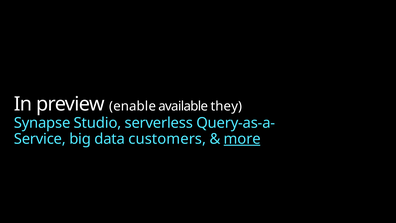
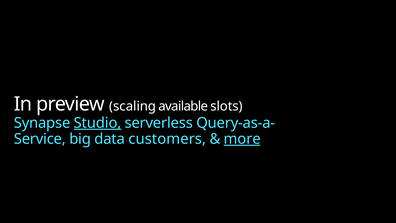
enable: enable -> scaling (133, 106)
they: they -> slots (226, 106)
Studio underline: none -> present (98, 123)
